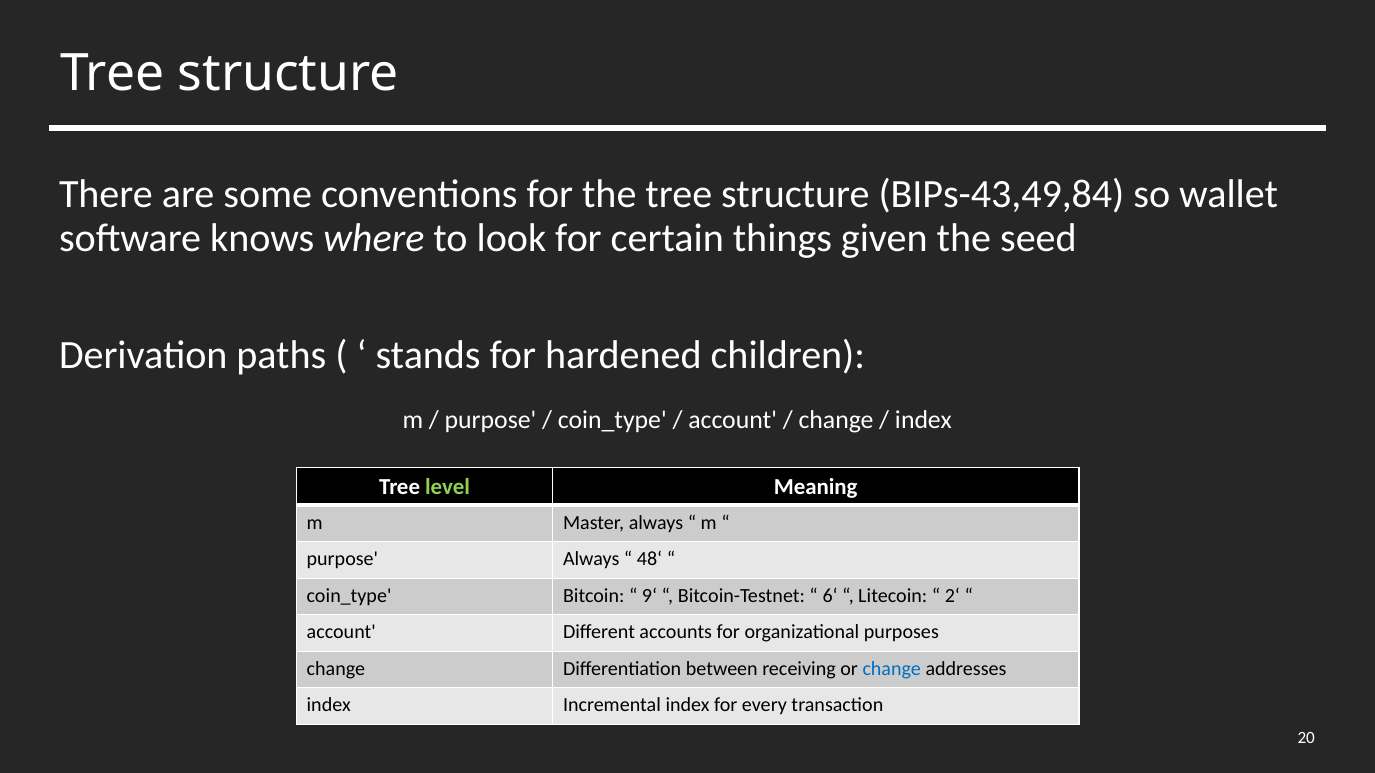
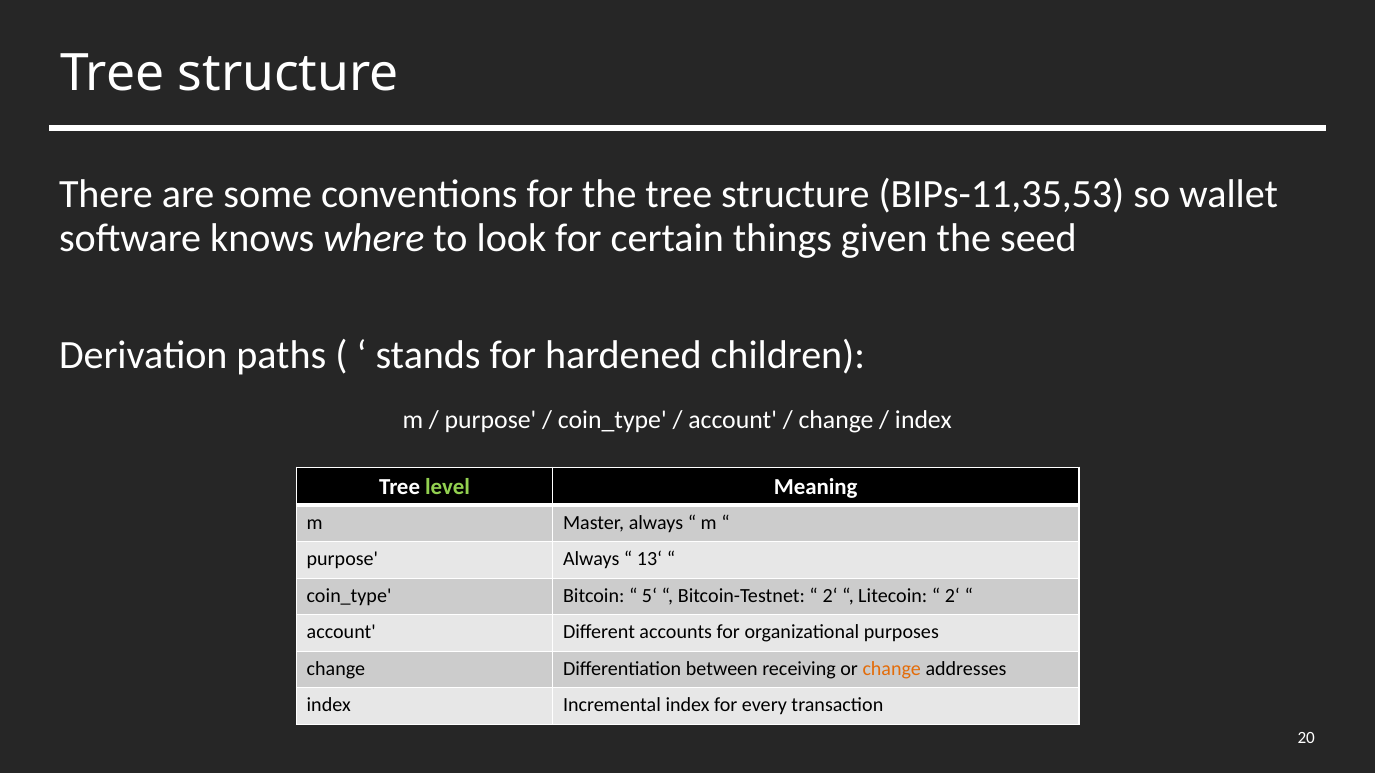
BIPs-43,49,84: BIPs-43,49,84 -> BIPs-11,35,53 (1001, 194)
48‘: 48‘ -> 13‘ (650, 560)
9‘: 9‘ -> 5‘ (649, 596)
6‘: 6‘ -> 2‘ (830, 596)
change colour: blue -> orange (892, 669)
